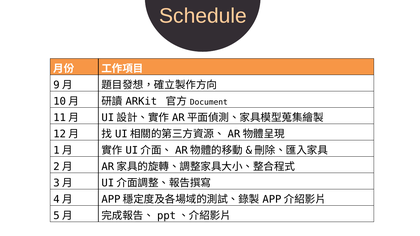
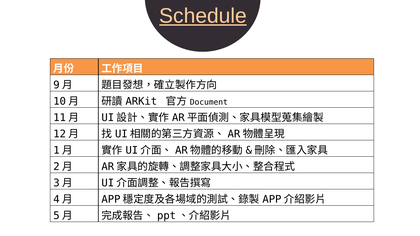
Schedule underline: none -> present (203, 16)
